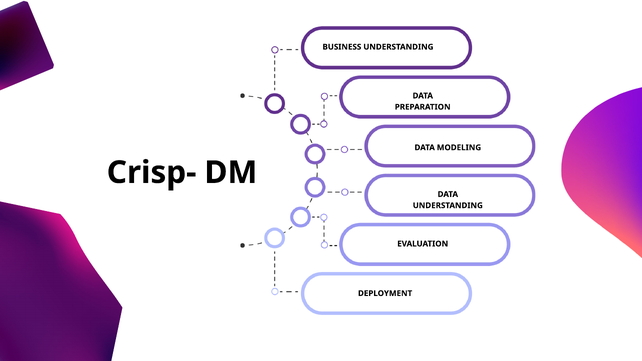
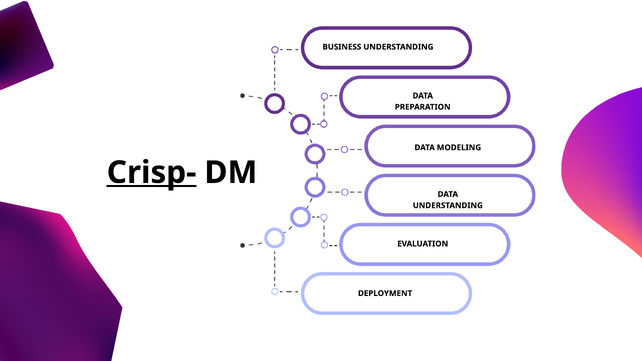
Crisp- underline: none -> present (152, 173)
